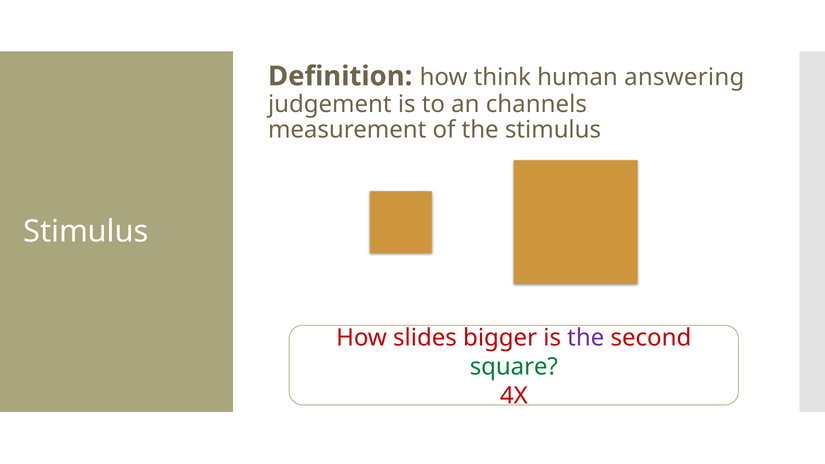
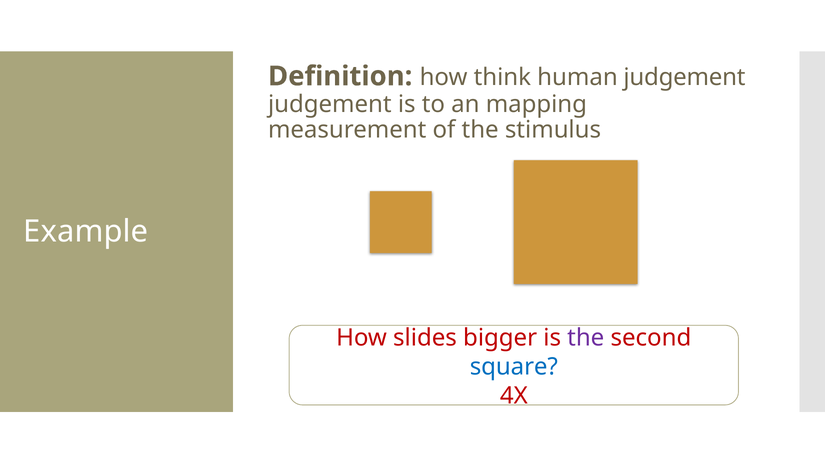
human answering: answering -> judgement (684, 77)
channels: channels -> mapping (536, 104)
Stimulus: Stimulus -> Example (86, 232)
square colour: green -> blue (514, 367)
